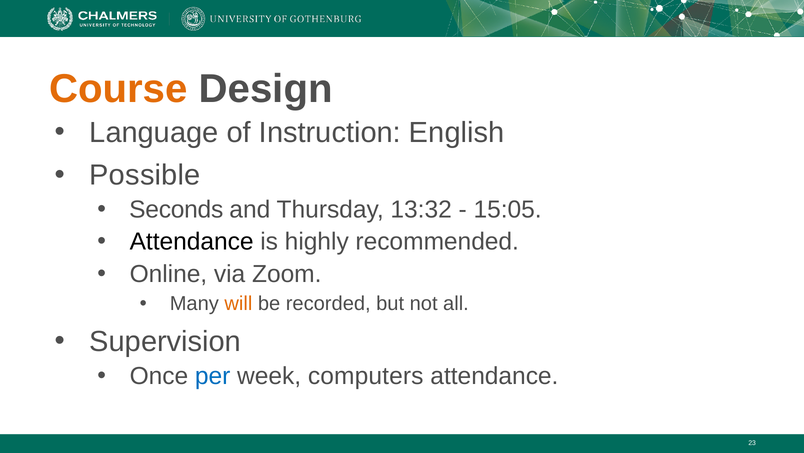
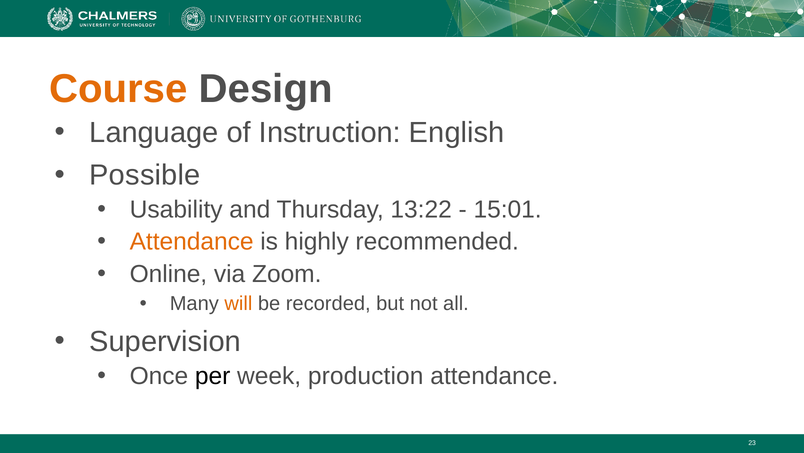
Seconds: Seconds -> Usability (176, 209)
13:32: 13:32 -> 13:22 (421, 209)
15:05: 15:05 -> 15:01 (508, 209)
Attendance colour: black -> orange (192, 241)
per colour: blue -> black (213, 375)
computers: computers -> production (366, 375)
